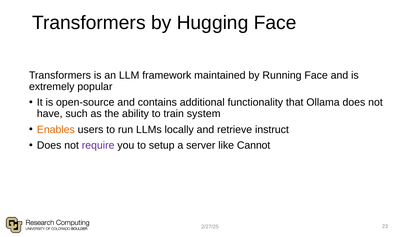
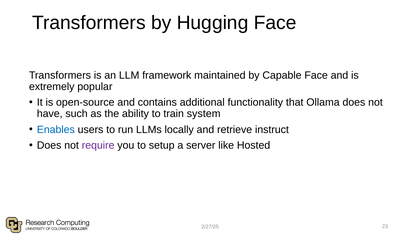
Running: Running -> Capable (282, 75)
Enables colour: orange -> blue (56, 129)
Cannot: Cannot -> Hosted (254, 145)
